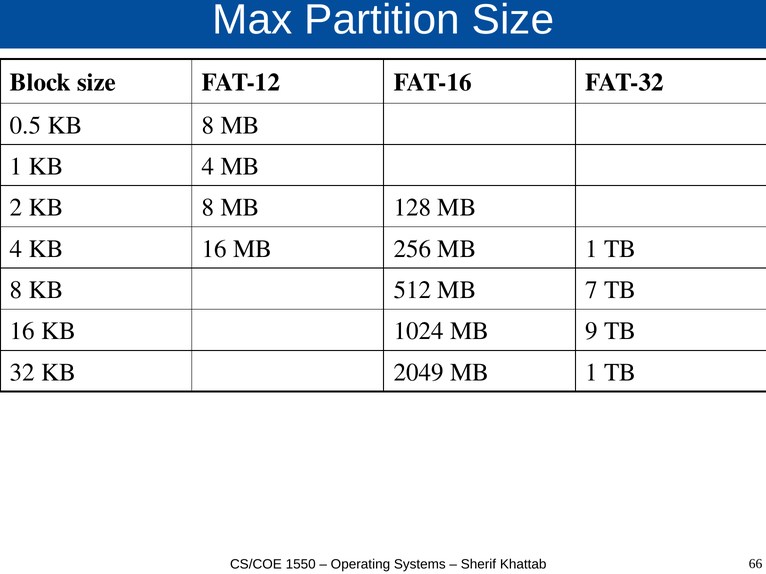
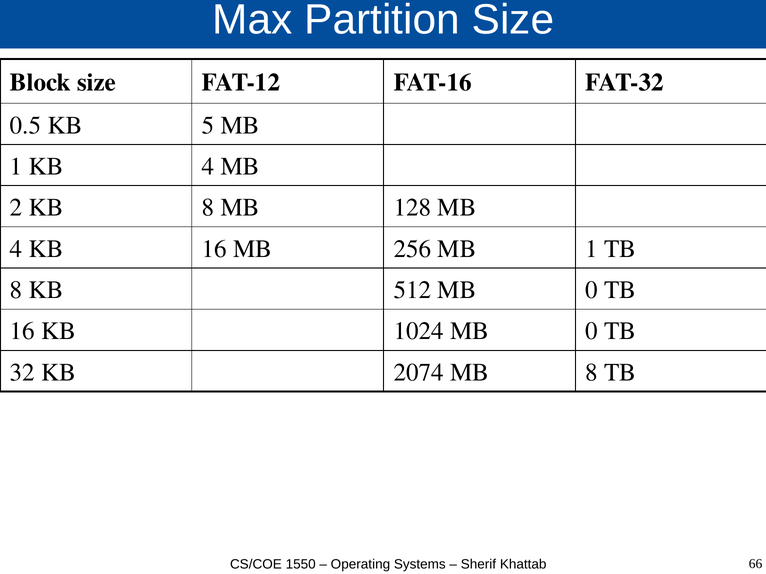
0.5 KB 8: 8 -> 5 (208, 125)
512 MB 7: 7 -> 0 (592, 290)
1024 MB 9: 9 -> 0 (592, 331)
2049: 2049 -> 2074 (419, 373)
1: 1 -> 8 (592, 373)
